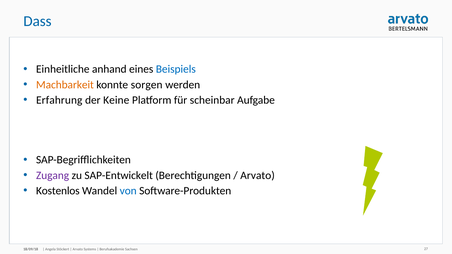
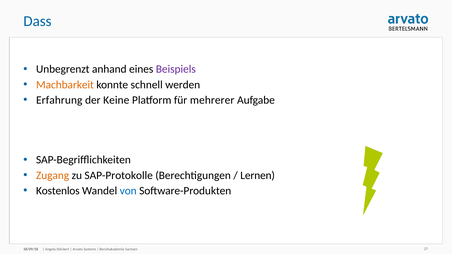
Einheitliche: Einheitliche -> Unbegrenzt (63, 69)
Beispiels colour: blue -> purple (176, 69)
sorgen: sorgen -> schnell (147, 85)
scheinbar: scheinbar -> mehrerer (212, 100)
Zugang colour: purple -> orange (53, 176)
SAP-Entwickelt: SAP-Entwickelt -> SAP-Protokolle (119, 176)
Arvato: Arvato -> Lernen (258, 176)
